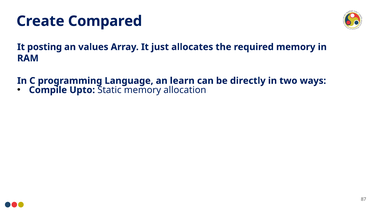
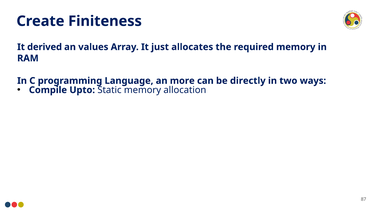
Compared: Compared -> Finiteness (105, 21)
posting: posting -> derived (45, 47)
learn: learn -> more (182, 81)
